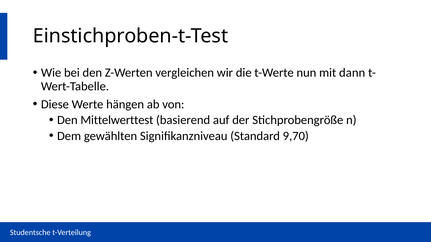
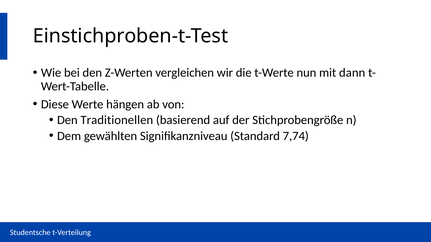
Mittelwerttest: Mittelwerttest -> Traditionellen (117, 120)
9,70: 9,70 -> 7,74 (296, 136)
